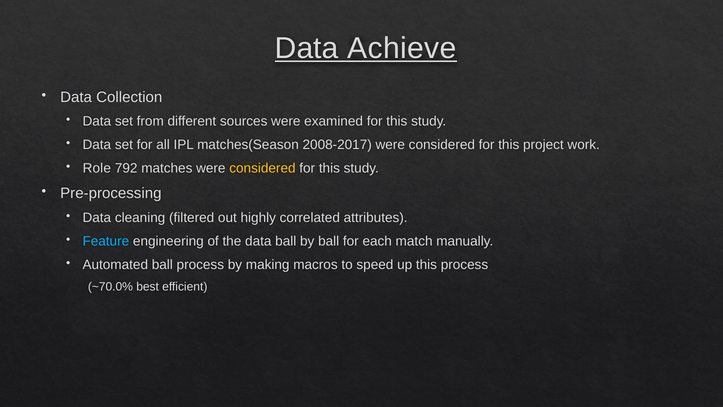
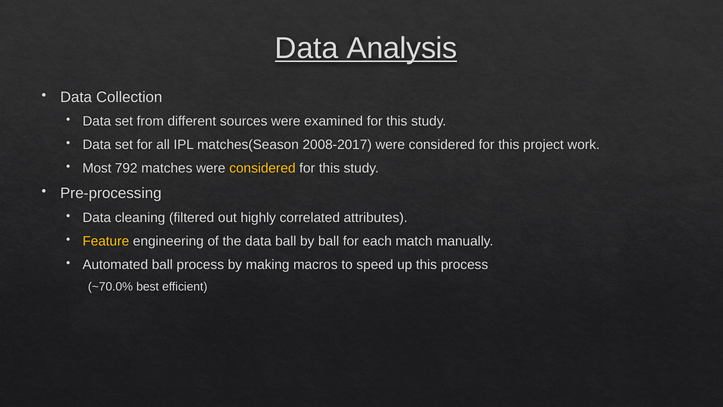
Achieve: Achieve -> Analysis (402, 48)
Role: Role -> Most (97, 168)
Feature colour: light blue -> yellow (106, 241)
